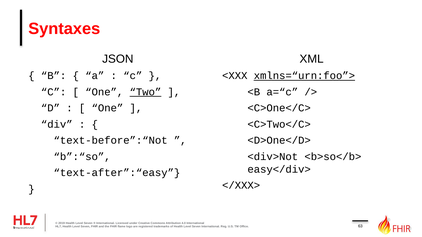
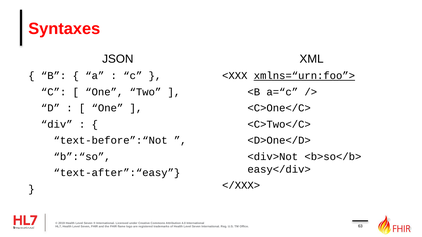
Two underline: present -> none (145, 92)
